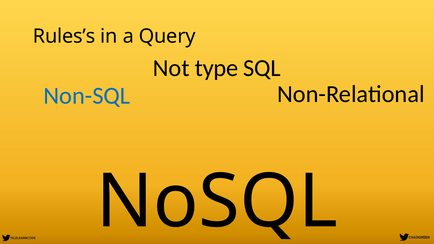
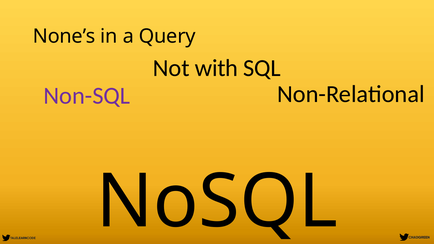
Rules’s: Rules’s -> None’s (64, 36)
type: type -> with (216, 68)
Non-SQL colour: blue -> purple (87, 96)
